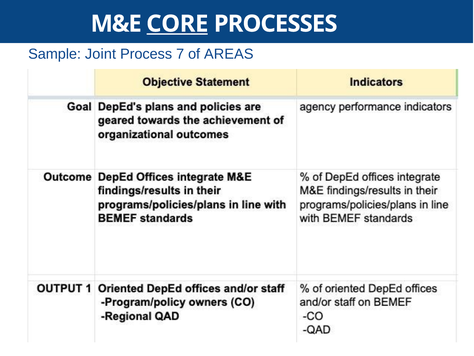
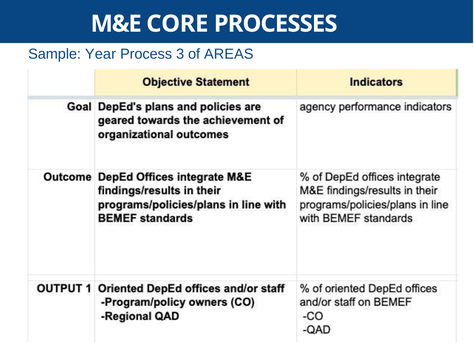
CORE underline: present -> none (177, 24)
Joint: Joint -> Year (100, 54)
7: 7 -> 3 (180, 54)
